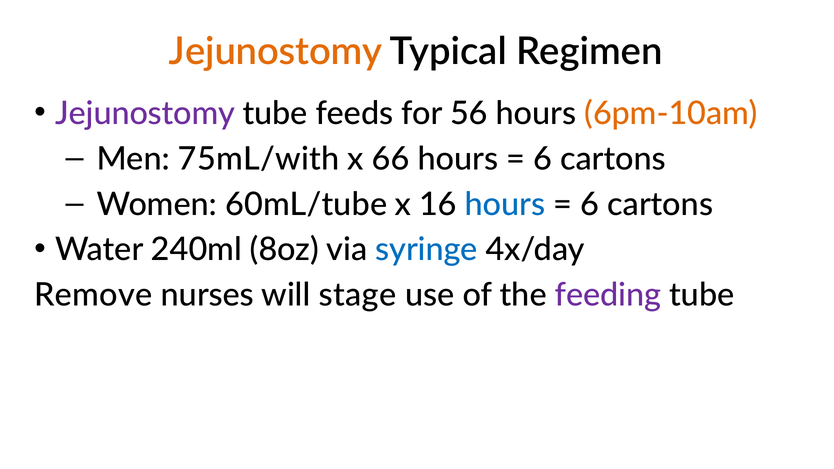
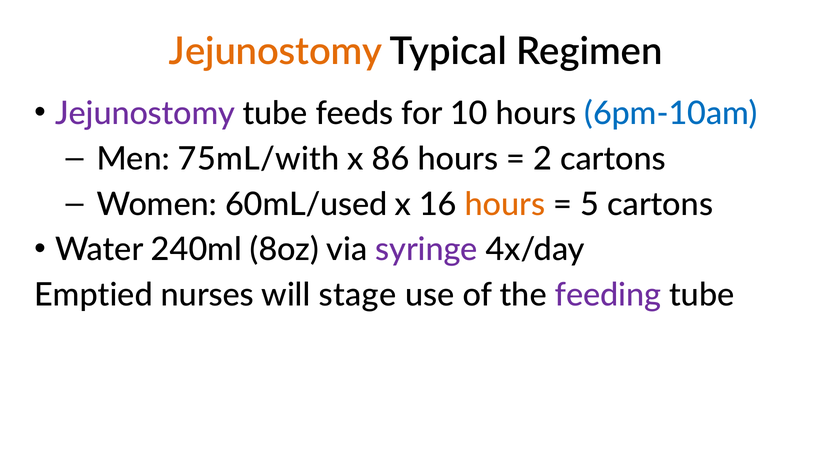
56: 56 -> 10 (469, 114)
6pm-10am colour: orange -> blue (671, 114)
66: 66 -> 86 (391, 159)
6: 6 -> 2 (543, 159)
60mL/tube: 60mL/tube -> 60mL/used (306, 204)
hours colour: blue -> orange (505, 204)
6: 6 -> 5 (590, 204)
syringe colour: blue -> purple (426, 250)
Remove: Remove -> Emptied (94, 295)
